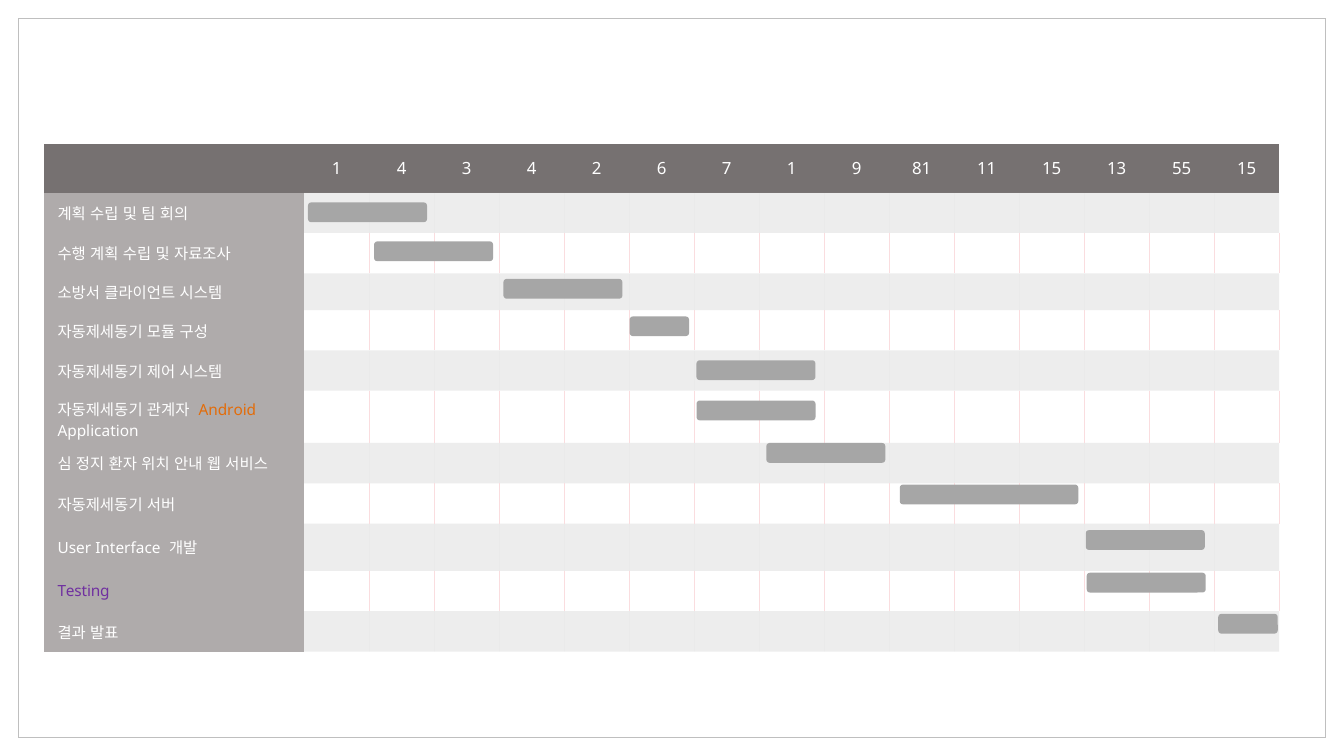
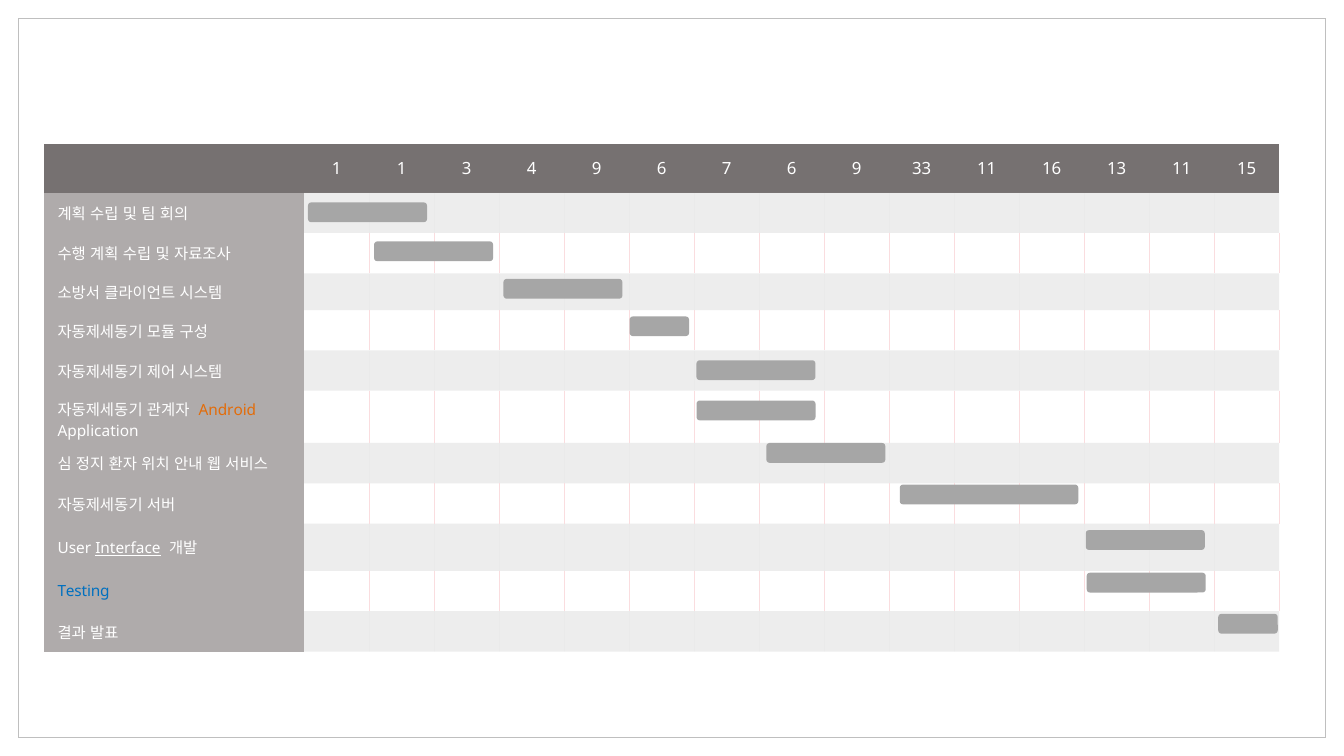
1 4: 4 -> 1 (402, 169)
4 2: 2 -> 9 (597, 169)
7 1: 1 -> 6 (792, 169)
81: 81 -> 33 (922, 169)
11 15: 15 -> 16 (1052, 169)
13 55: 55 -> 11 (1182, 169)
Interface underline: none -> present (128, 549)
Testing colour: purple -> blue (84, 592)
